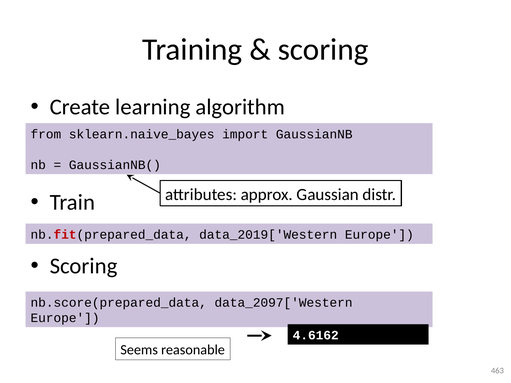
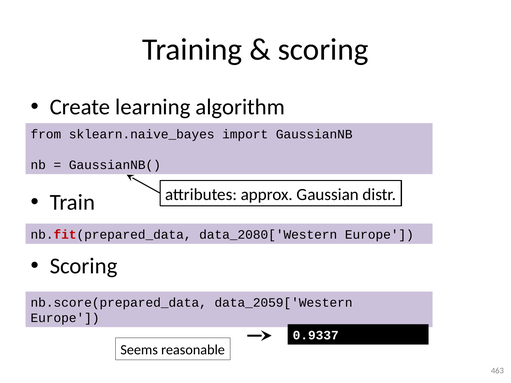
data_2019['Western: data_2019['Western -> data_2080['Western (268, 235)
data_2097['Western: data_2097['Western -> data_2059['Western (284, 303)
4.6162: 4.6162 -> 0.9337 (316, 335)
